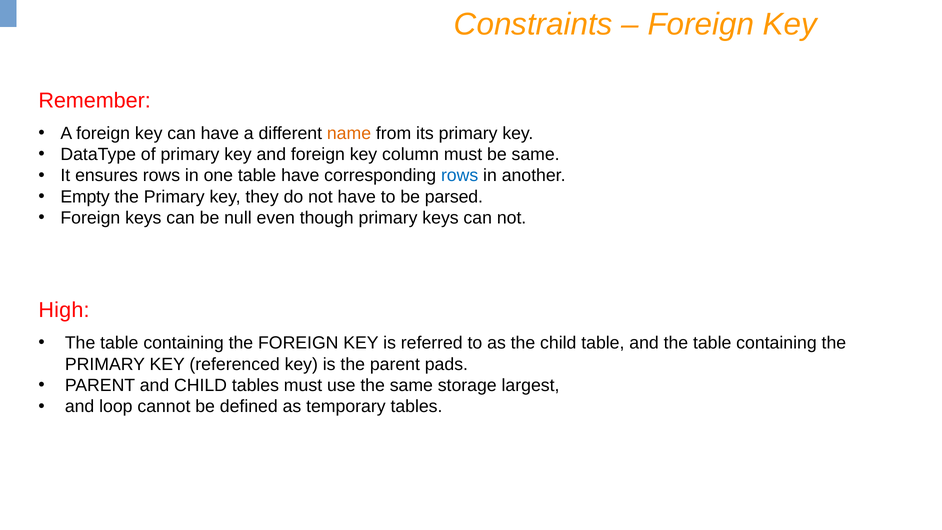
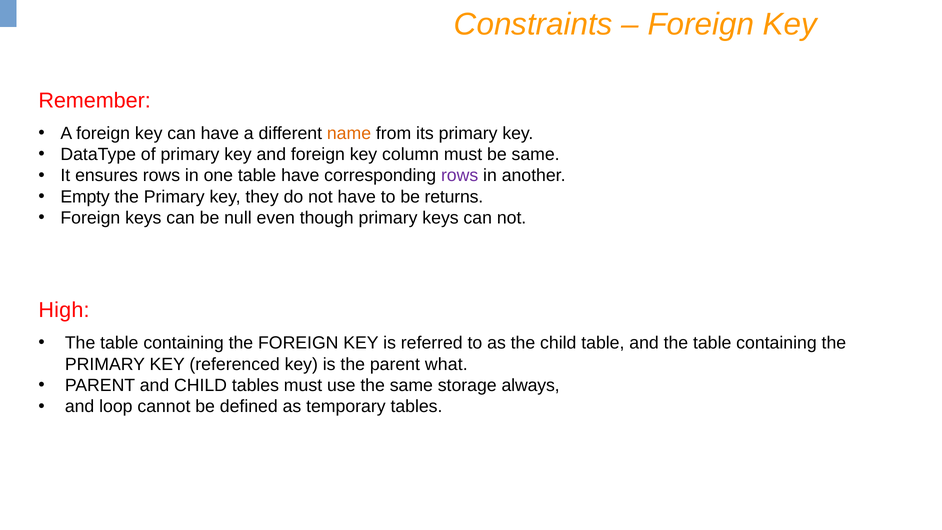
rows colour: blue -> purple (460, 176)
parsed: parsed -> returns (454, 197)
pads: pads -> what (446, 364)
largest: largest -> always (531, 385)
